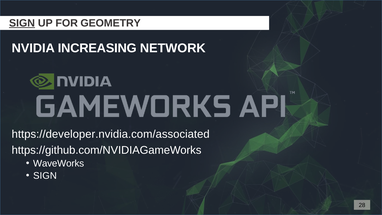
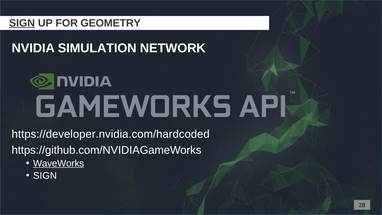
INCREASING: INCREASING -> SIMULATION (97, 48)
https://developer.nvidia.com/associated: https://developer.nvidia.com/associated -> https://developer.nvidia.com/hardcoded (111, 134)
WaveWorks underline: none -> present (59, 163)
